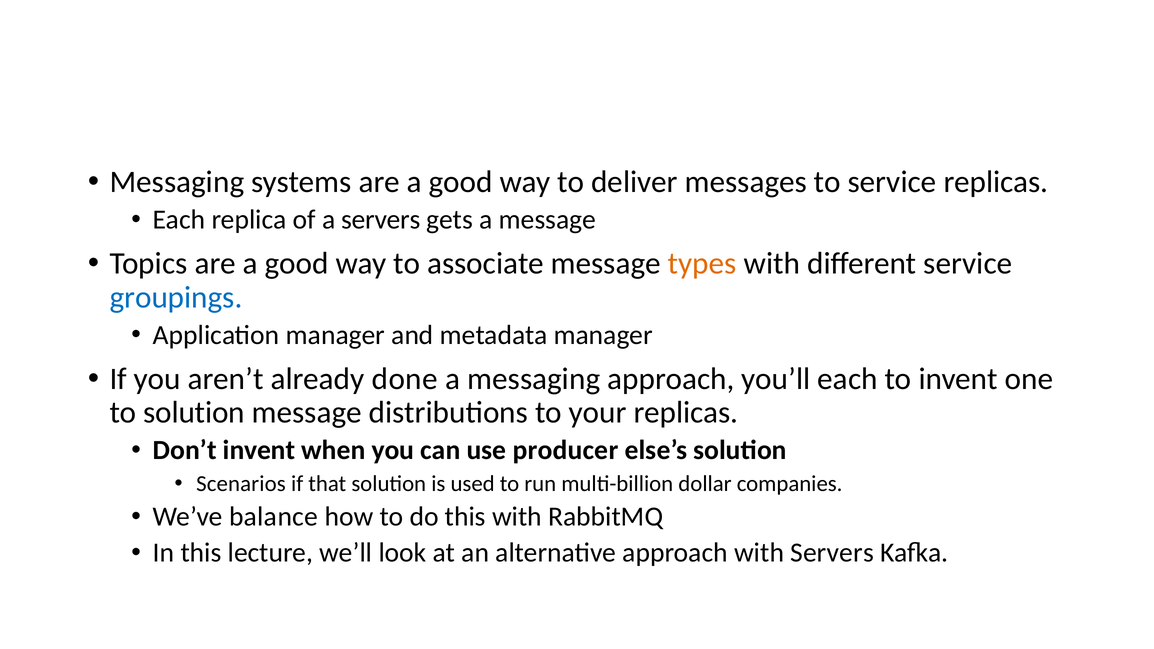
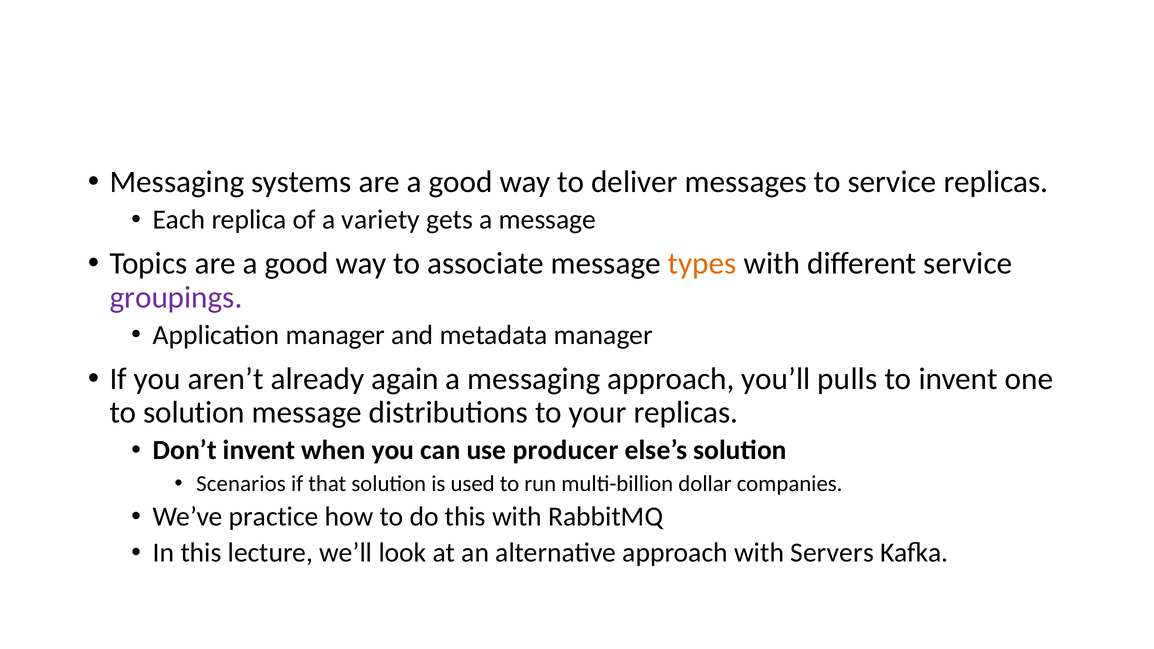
a servers: servers -> variety (381, 220)
groupings colour: blue -> purple (176, 297)
done: done -> again (405, 379)
you’ll each: each -> pulls (847, 379)
balance: balance -> practice (274, 517)
